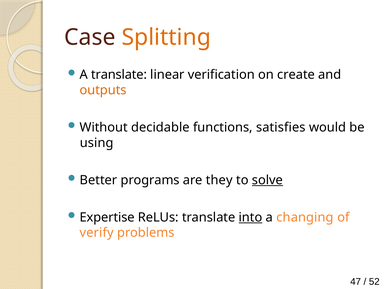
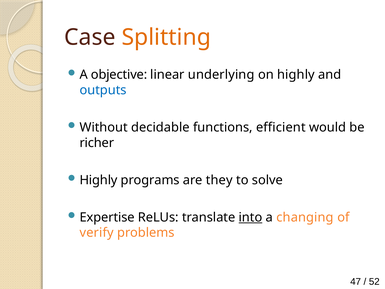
A translate: translate -> objective (119, 75)
verification: verification -> underlying (221, 75)
on create: create -> highly (296, 75)
outputs colour: orange -> blue (103, 90)
satisfies: satisfies -> efficient (281, 127)
using: using -> richer (97, 143)
Better: Better -> Highly (99, 180)
solve underline: present -> none (267, 180)
